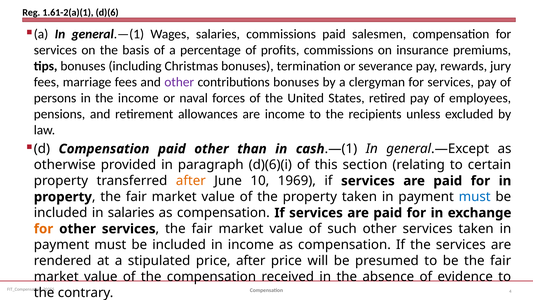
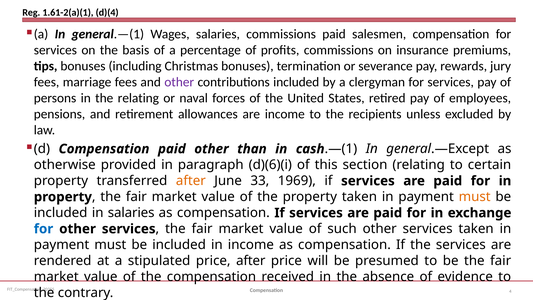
d)(6: d)(6 -> d)(4 (107, 12)
contributions bonuses: bonuses -> included (296, 82)
the income: income -> relating (138, 98)
10: 10 -> 33 (260, 181)
must colour: blue -> orange (475, 197)
for colour: orange -> blue (44, 229)
